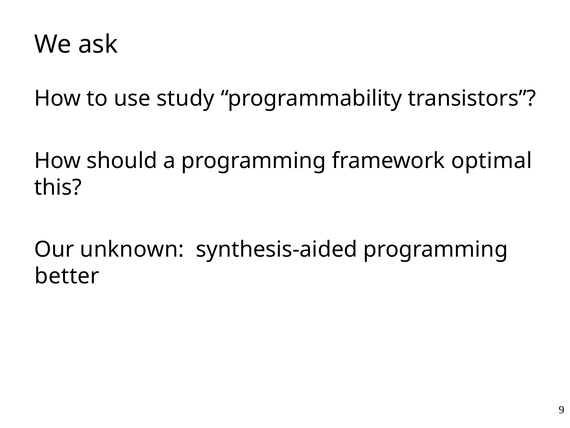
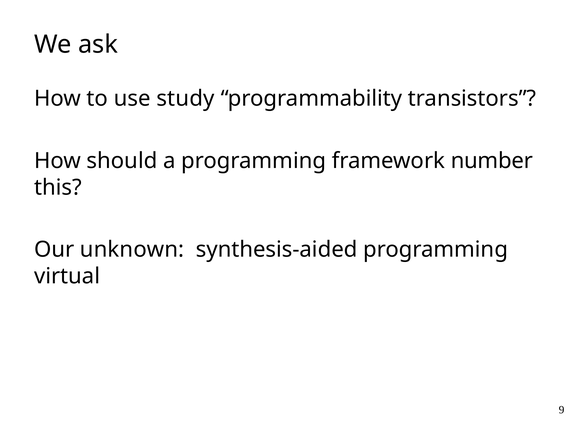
optimal: optimal -> number (492, 161)
better: better -> virtual (67, 276)
